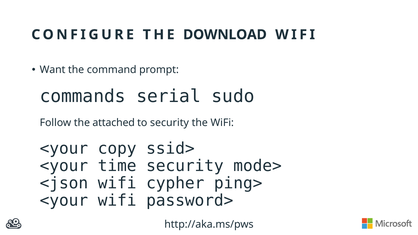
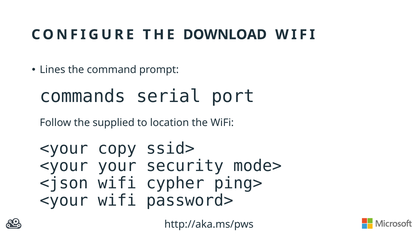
Want: Want -> Lines (53, 70)
sudo: sudo -> port (233, 96)
attached: attached -> supplied (114, 123)
to security: security -> location (170, 123)
time: time -> your (117, 166)
